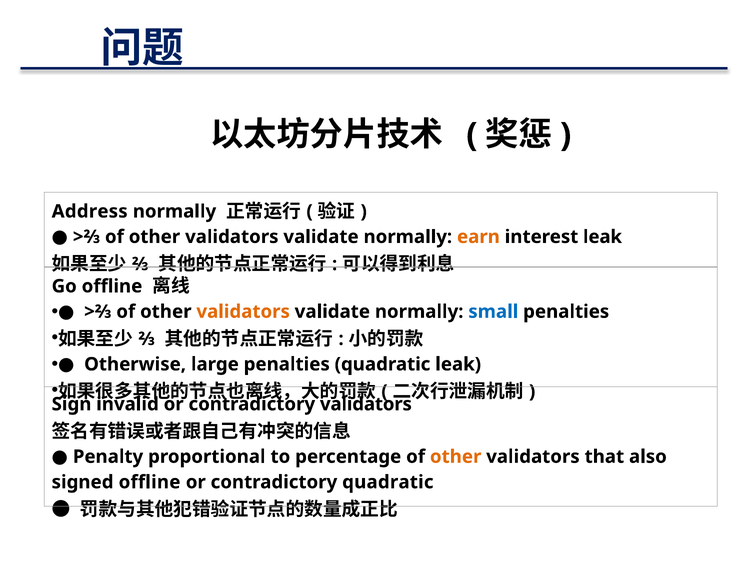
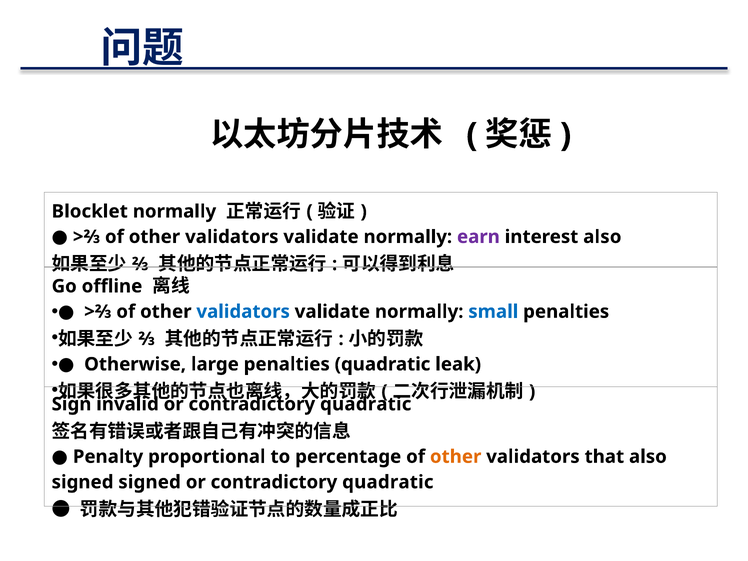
Address: Address -> Blocklet (90, 211)
earn colour: orange -> purple (478, 237)
interest leak: leak -> also (602, 237)
validators colour: orange -> blue (243, 312)
invalid or contradictory validators: validators -> quadratic (366, 404)
signed offline: offline -> signed (150, 482)
